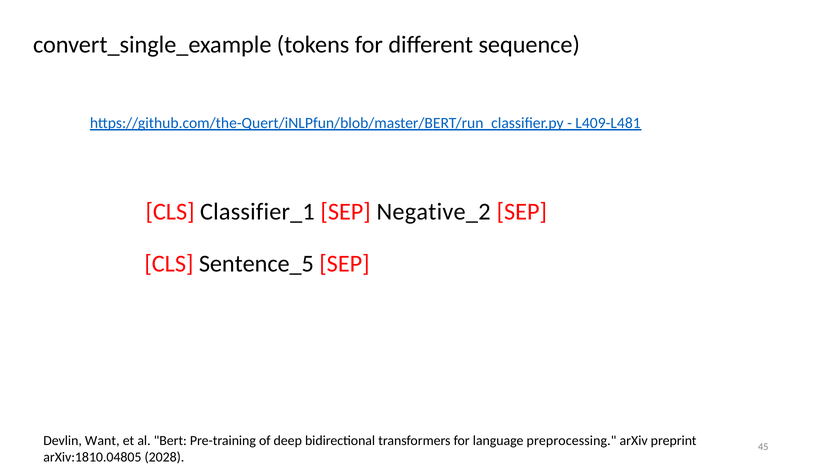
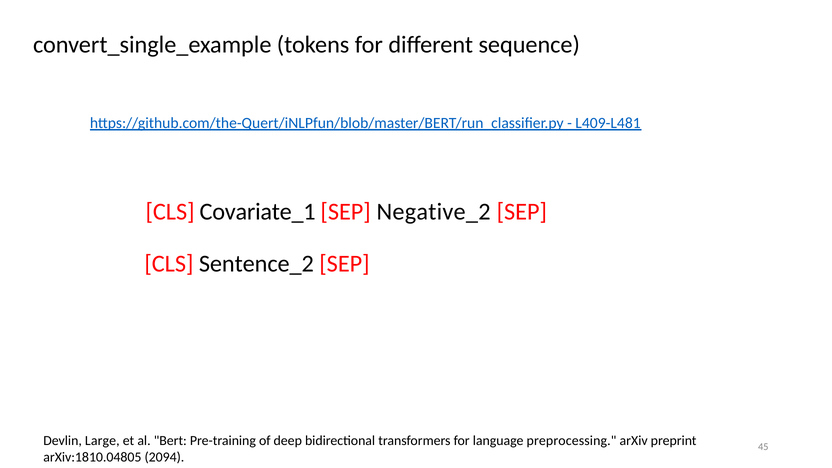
Classifier_1: Classifier_1 -> Covariate_1 (258, 212)
Sentence_5: Sentence_5 -> Sentence_2 (256, 264)
Want: Want -> Large (102, 440)
2028: 2028 -> 2094 (164, 457)
